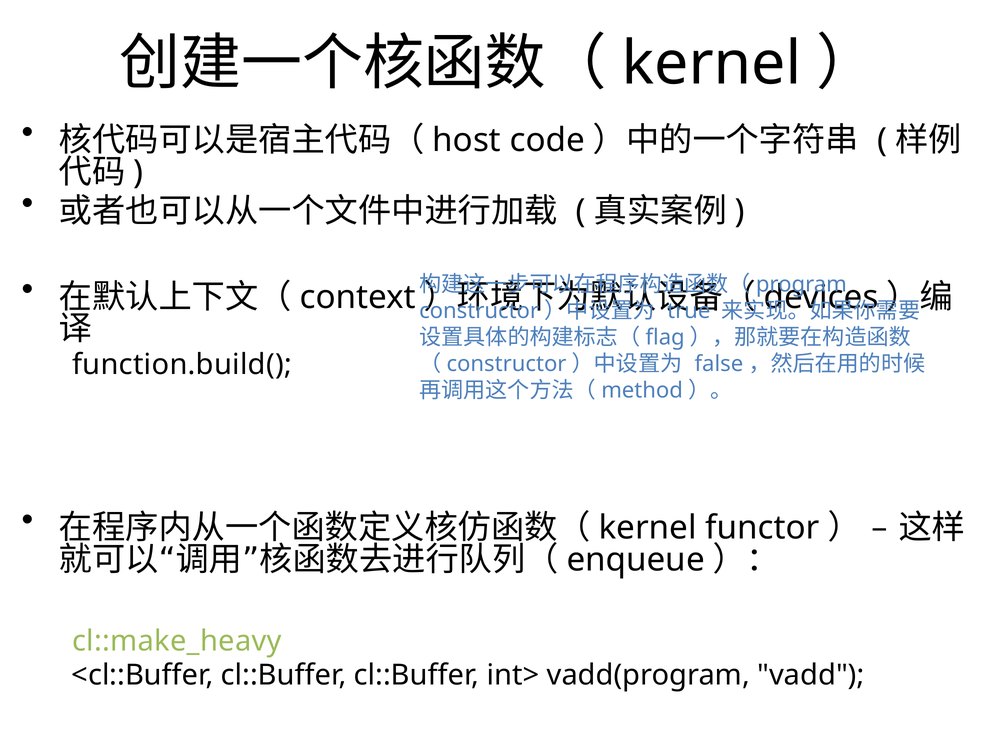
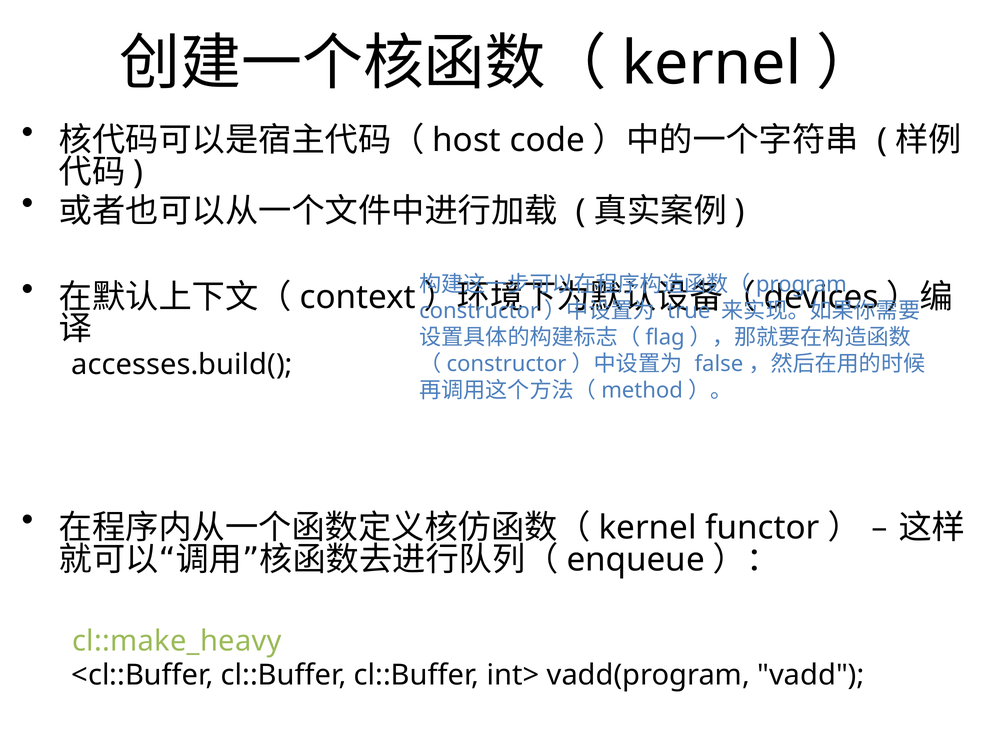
function.build(: function.build( -> accesses.build( (182, 365)
